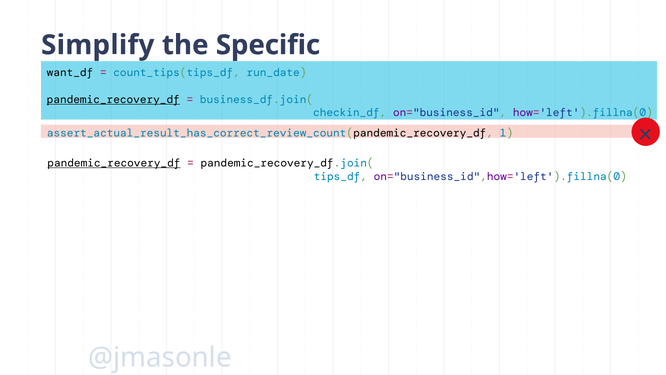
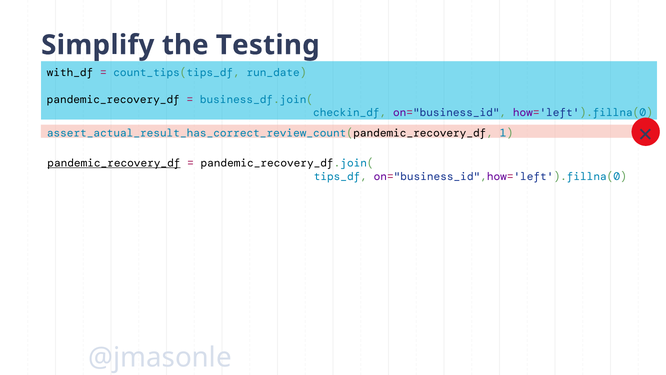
Specific: Specific -> Testing (268, 45)
want_df: want_df -> with_df (70, 73)
pandemic_recovery_df underline: present -> none (113, 99)
